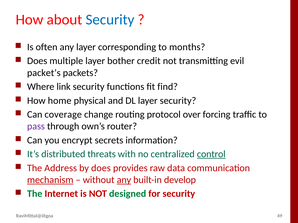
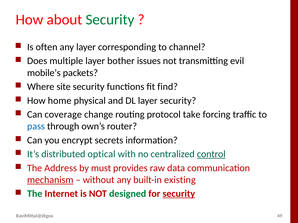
Security colour: blue -> green (110, 20)
months: months -> channel (187, 47)
credit: credit -> issues (149, 61)
packet’s: packet’s -> mobile’s (44, 73)
link: link -> site (64, 87)
over: over -> take (192, 115)
pass colour: purple -> blue (36, 127)
threats: threats -> optical (102, 154)
by does: does -> must (101, 168)
any underline: present -> none (124, 180)
develop: develop -> existing (180, 180)
security underline: none -> present (179, 194)
